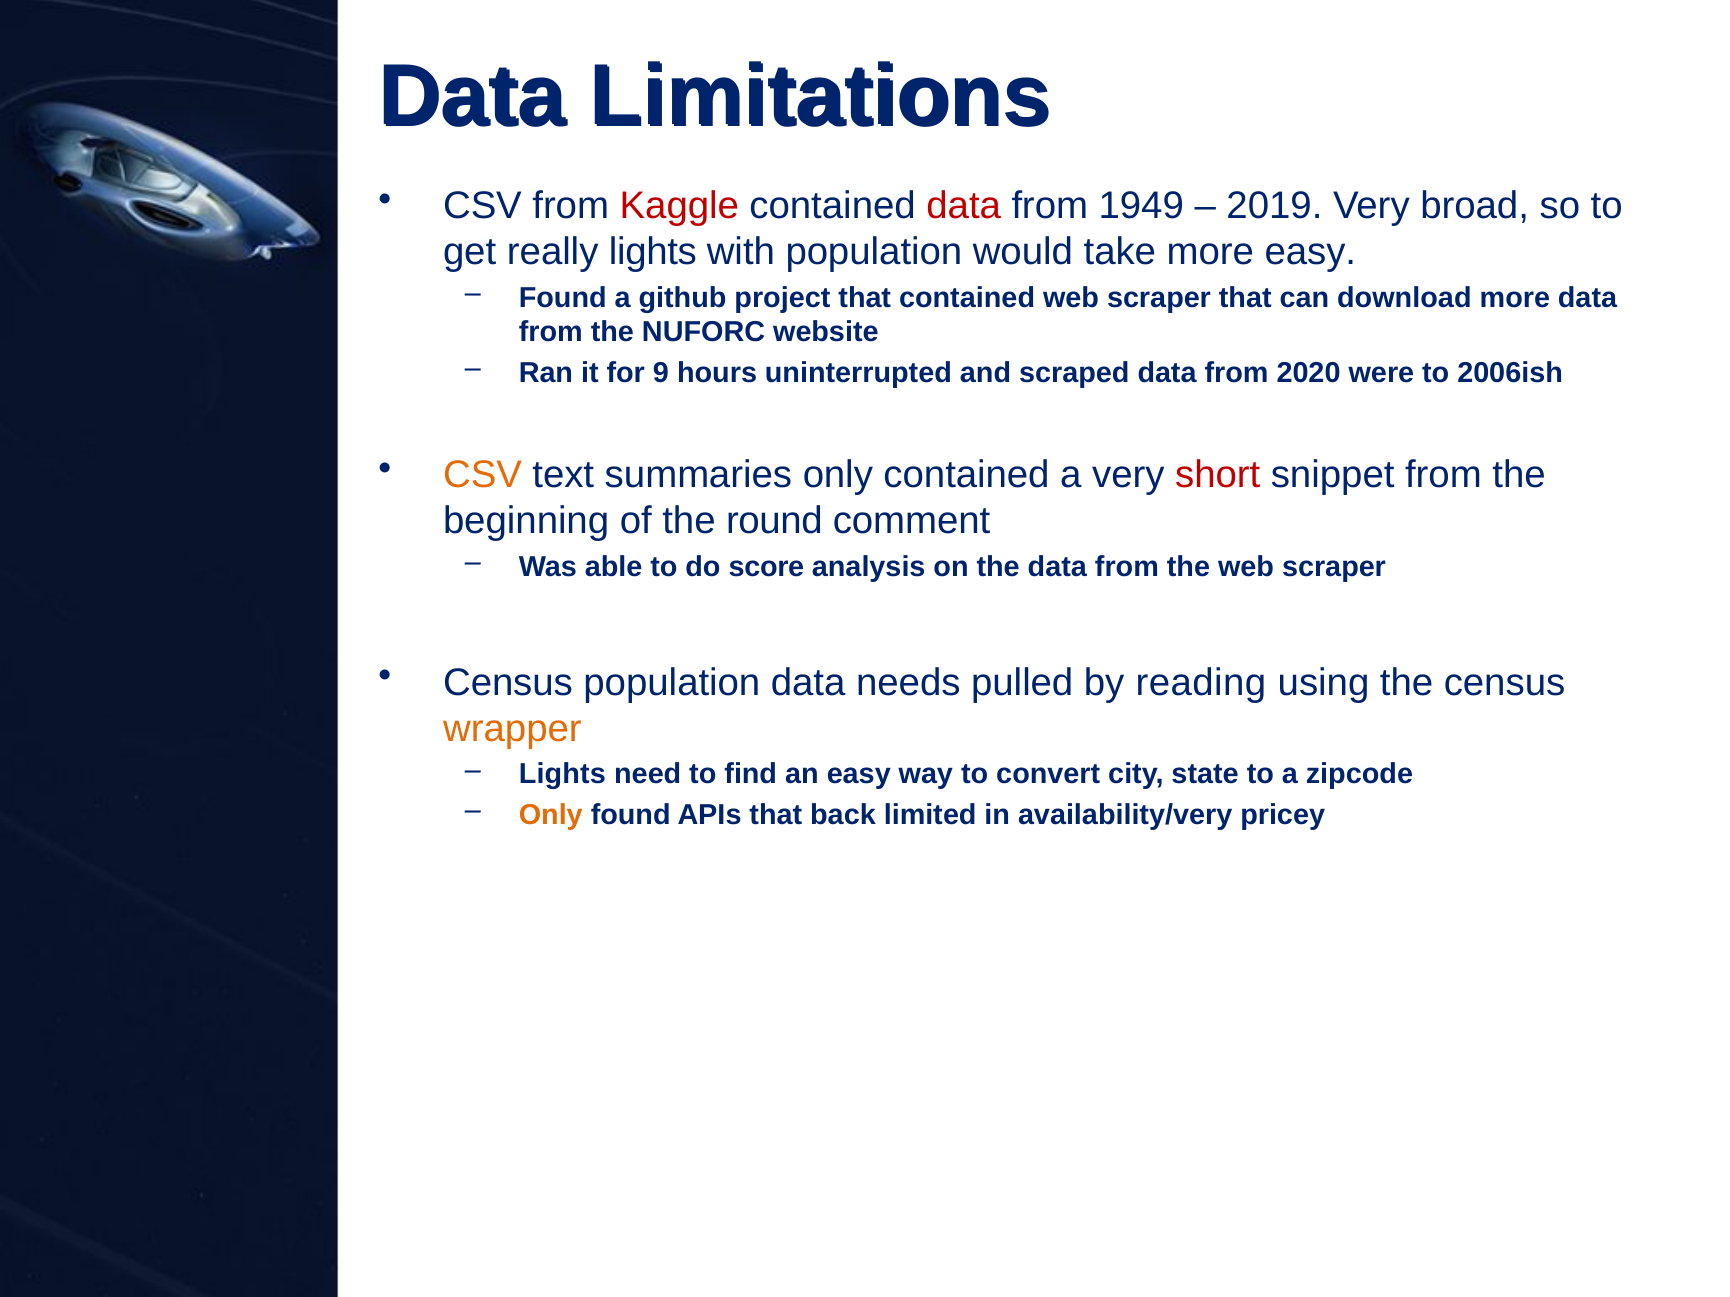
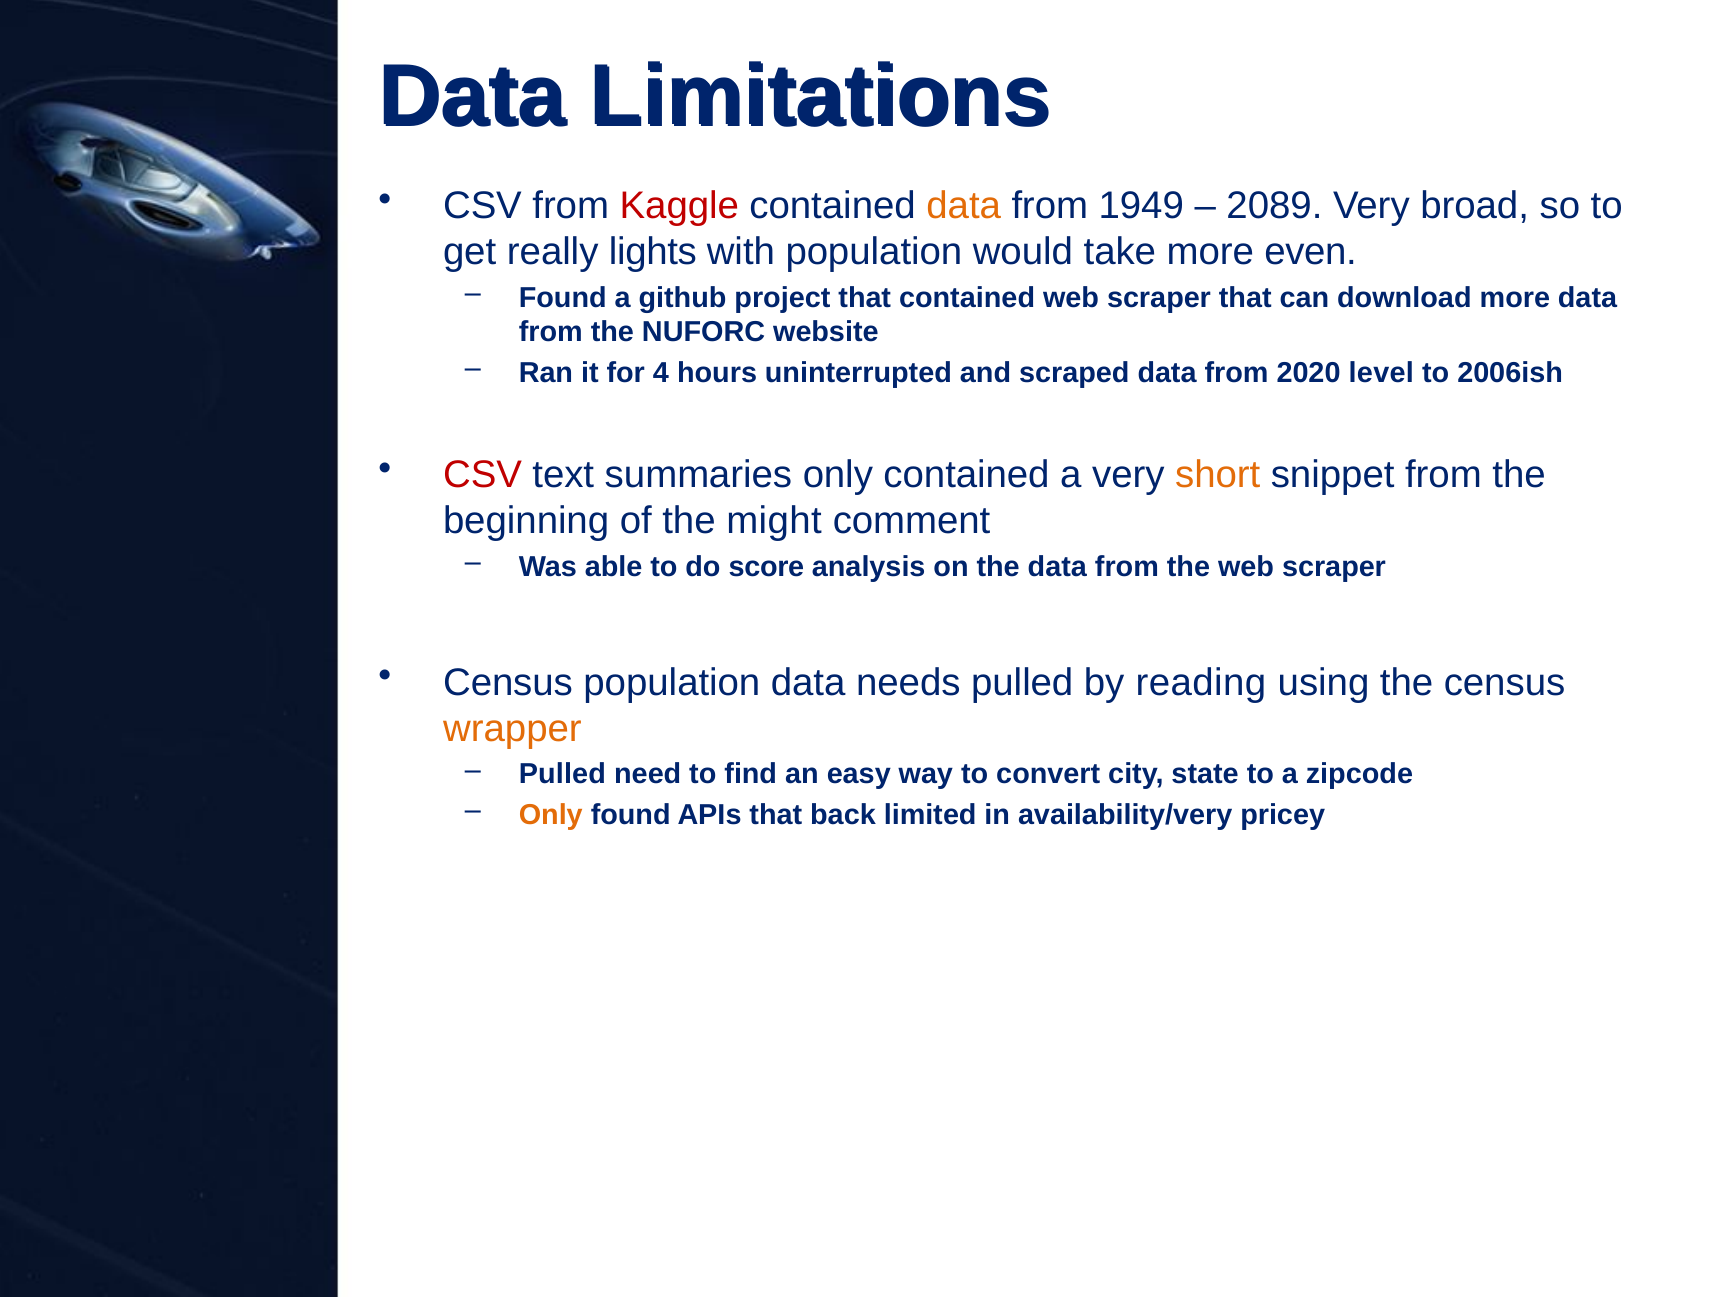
data colour: red -> orange (964, 206)
2019: 2019 -> 2089 (1274, 206)
more easy: easy -> even (1311, 252)
9: 9 -> 4 (661, 373)
were: were -> level (1381, 373)
CSV colour: orange -> red (483, 475)
short colour: red -> orange (1218, 475)
round: round -> might (774, 521)
Lights: Lights -> Pulled (562, 774)
